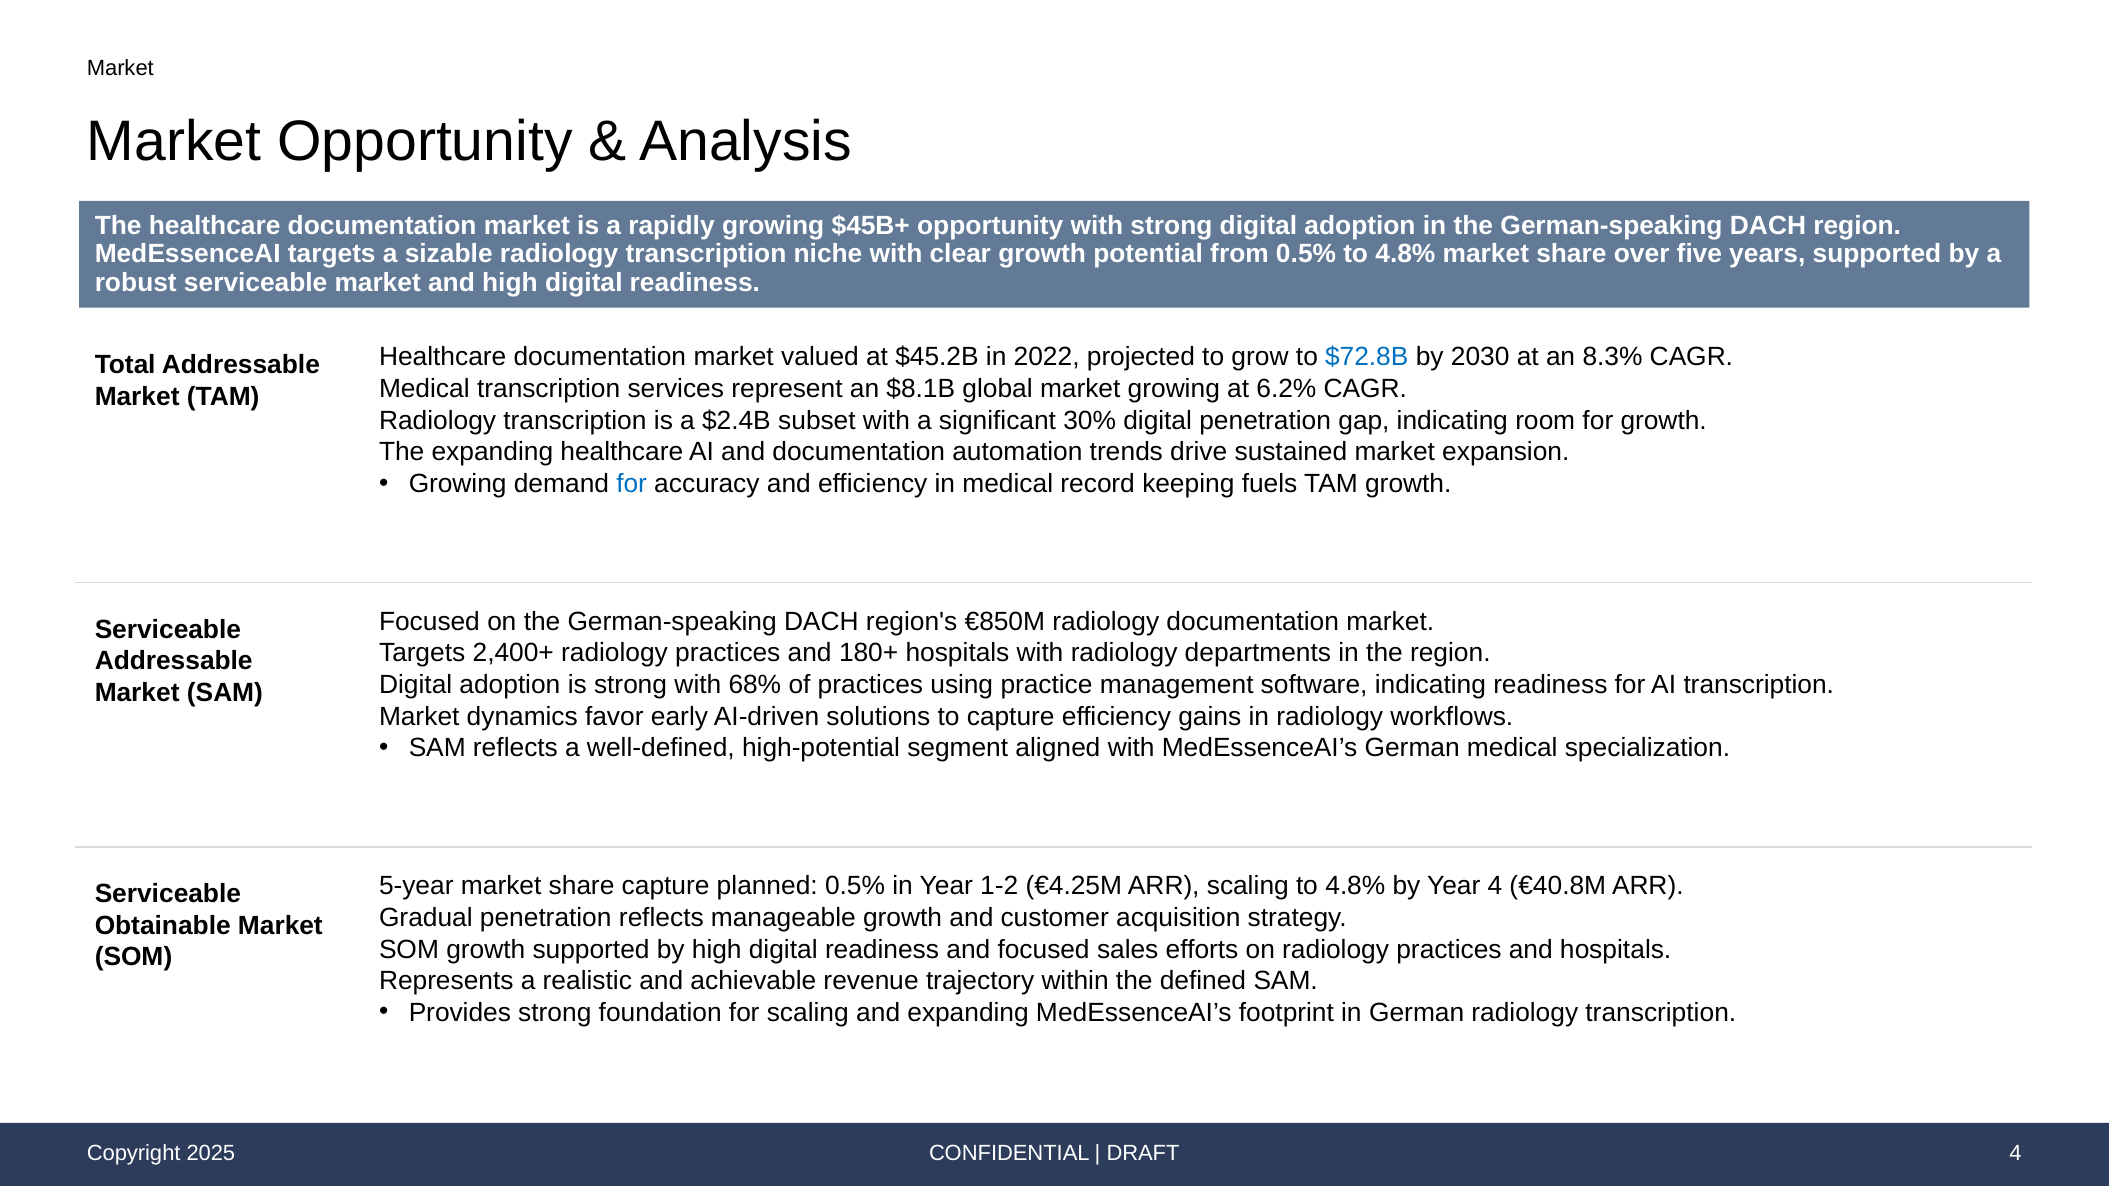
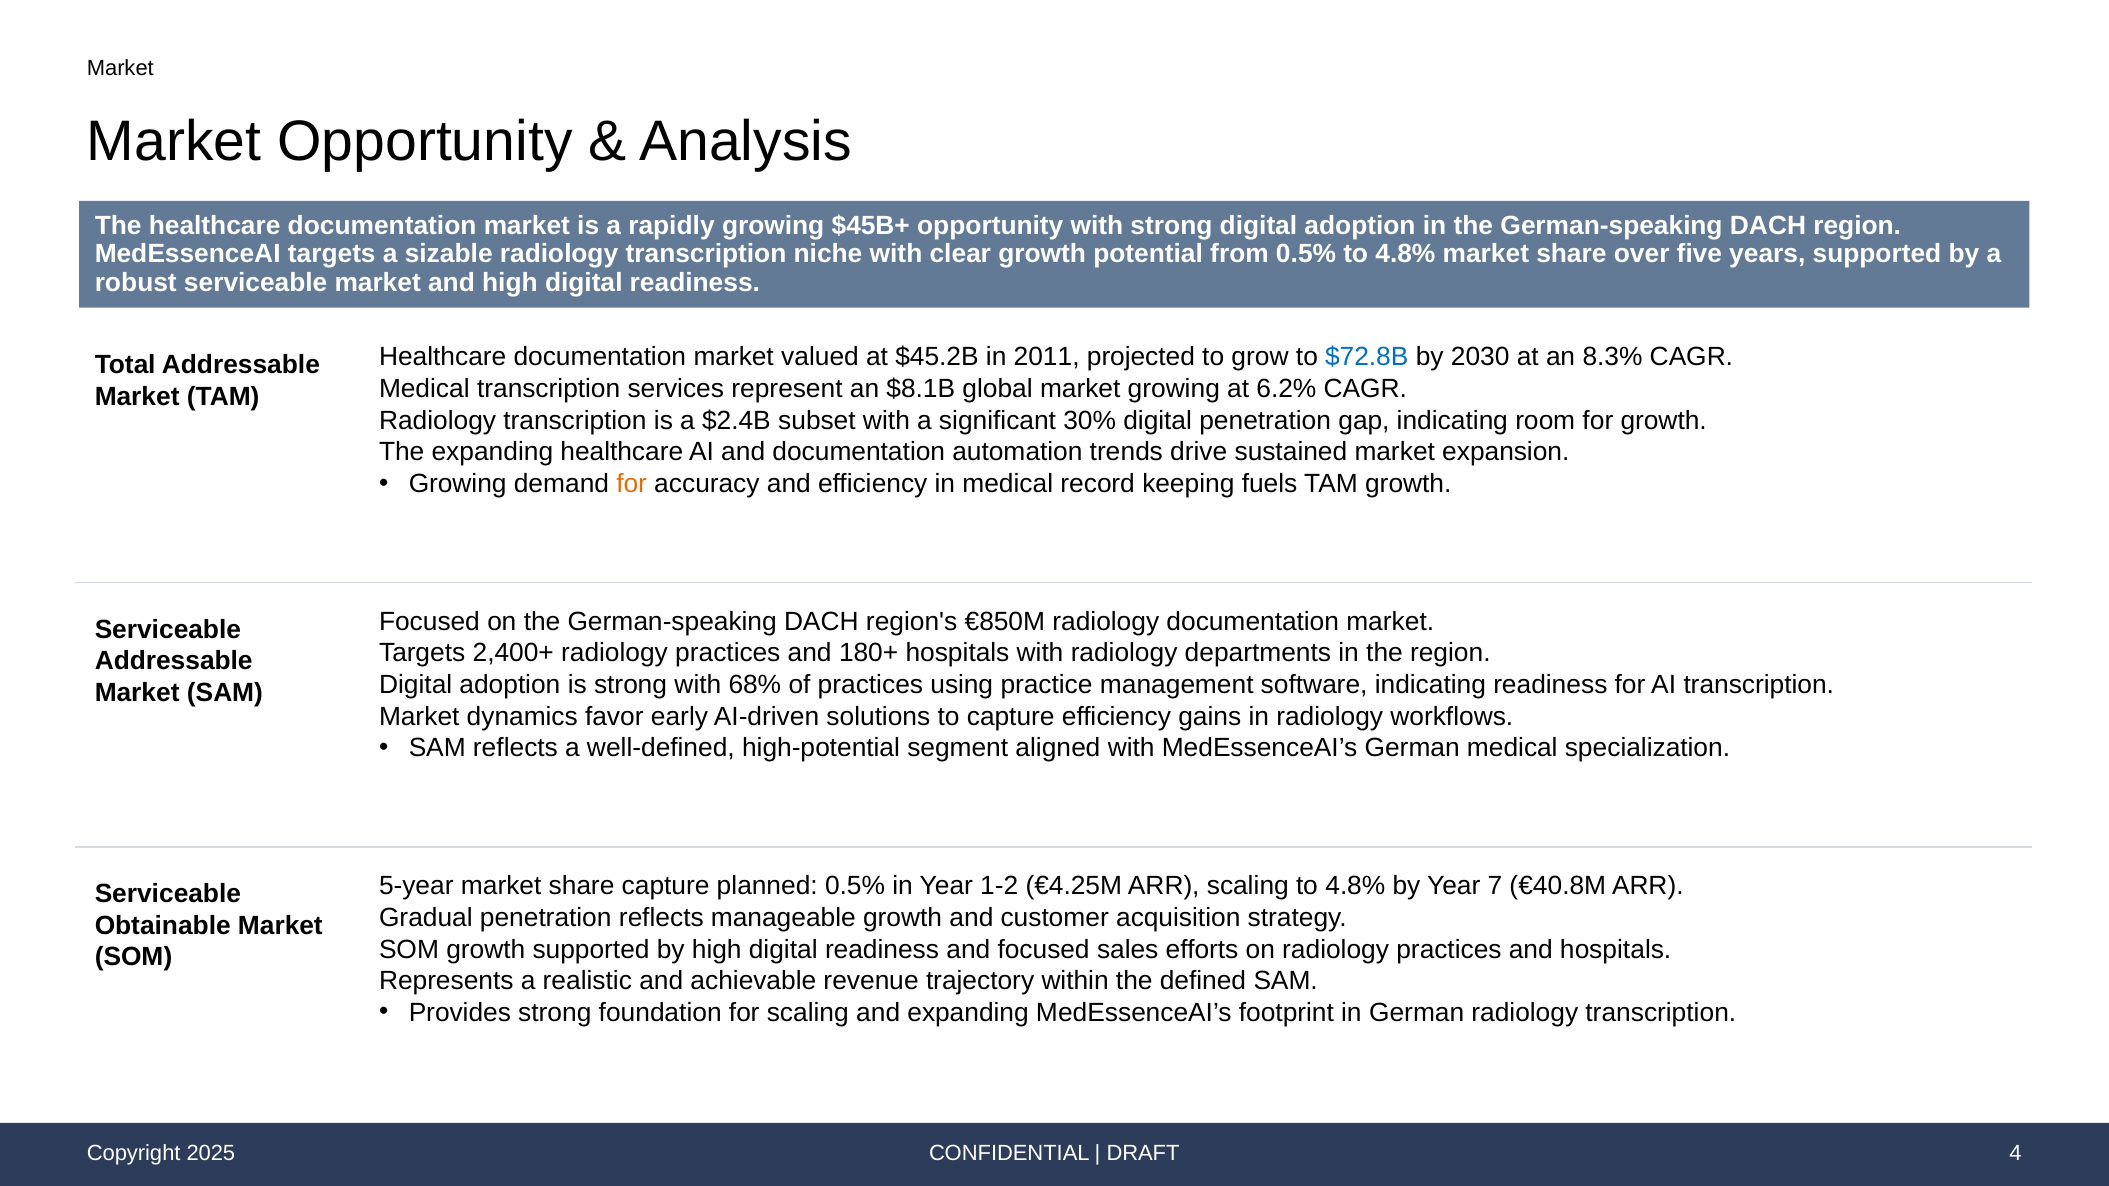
2022: 2022 -> 2011 (1047, 357)
for colour: blue -> orange (632, 484)
Year 4: 4 -> 7 (1495, 886)
